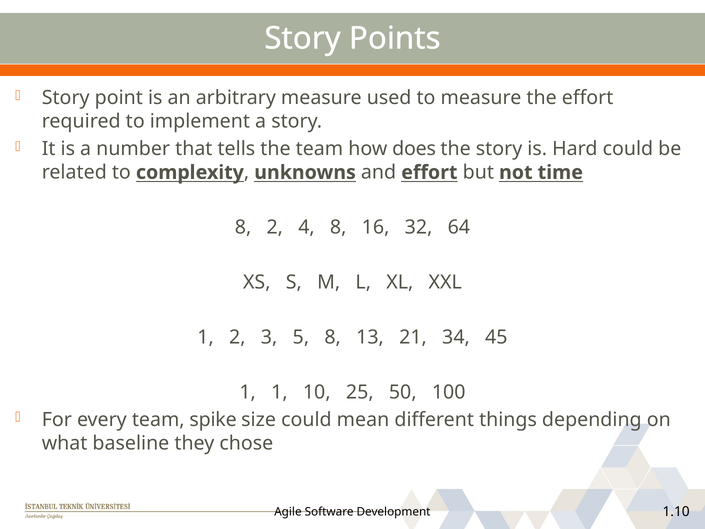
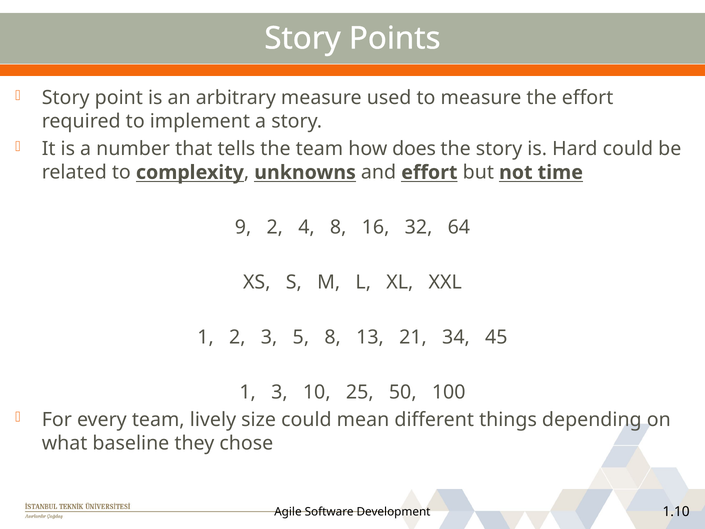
8: 8 -> 9 (243, 227)
1 1: 1 -> 3 (279, 392)
spike: spike -> lively (213, 419)
